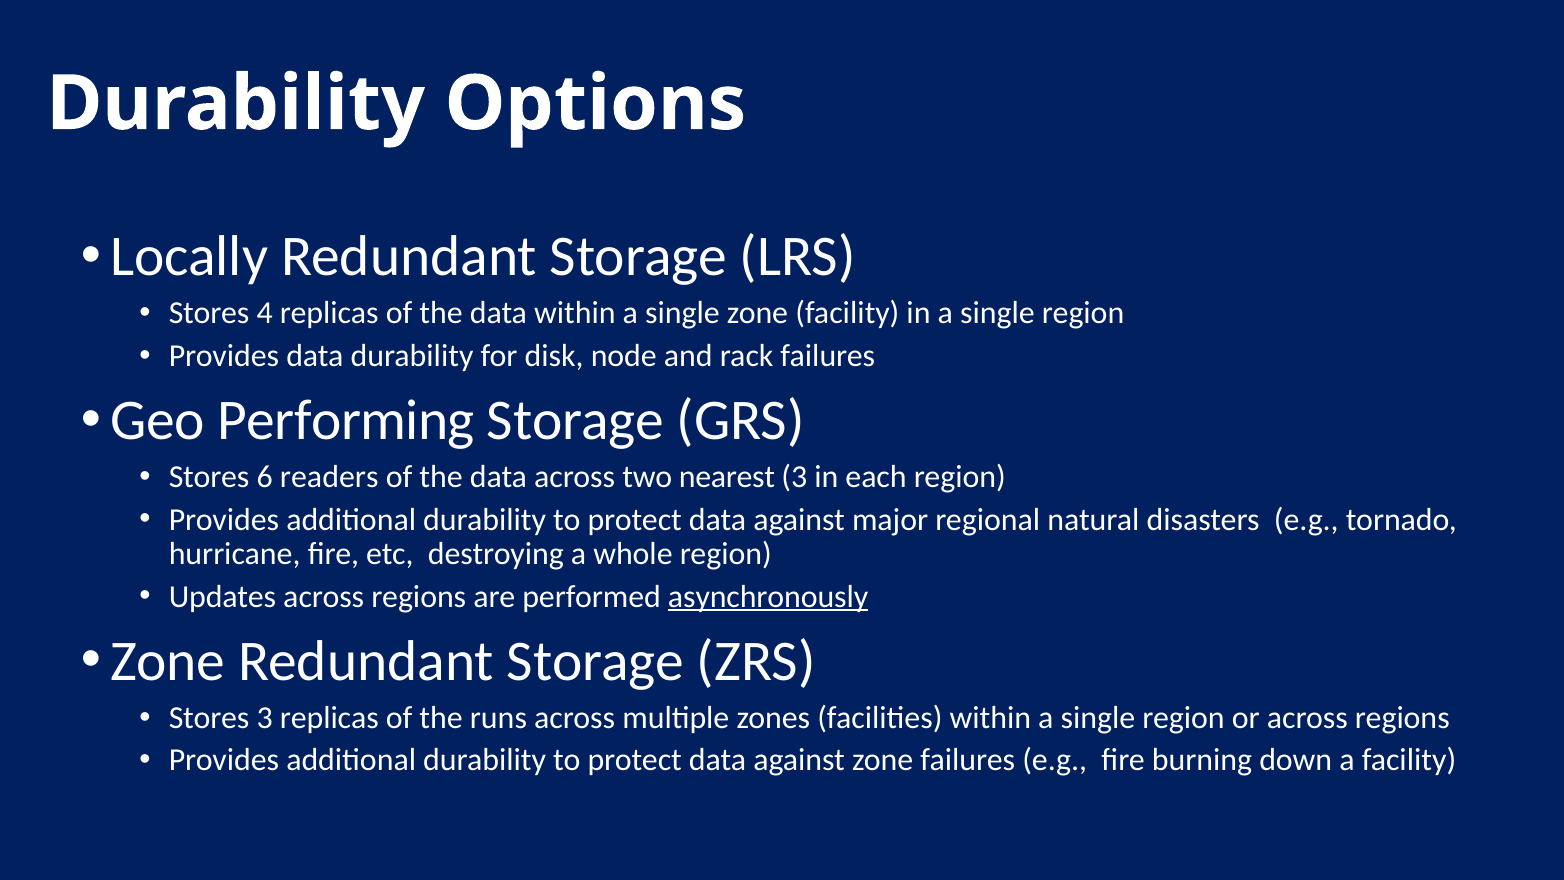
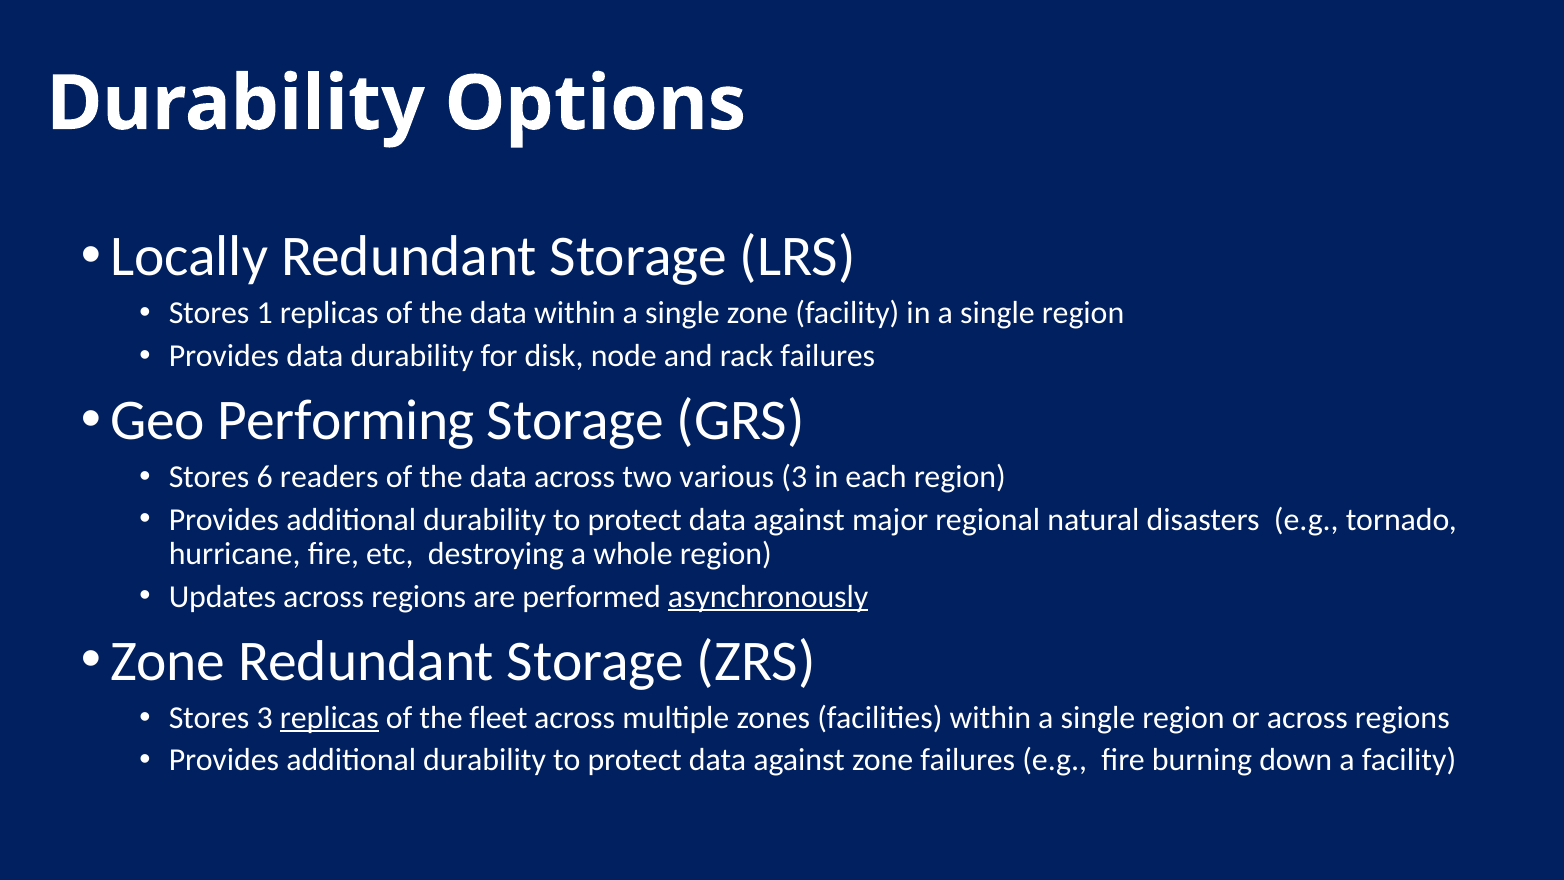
4: 4 -> 1 (265, 313)
nearest: nearest -> various (727, 477)
replicas underline: none -> present (329, 717)
runs: runs -> fleet (499, 717)
